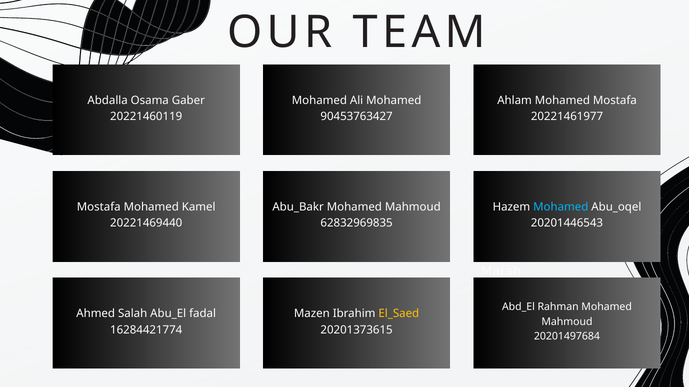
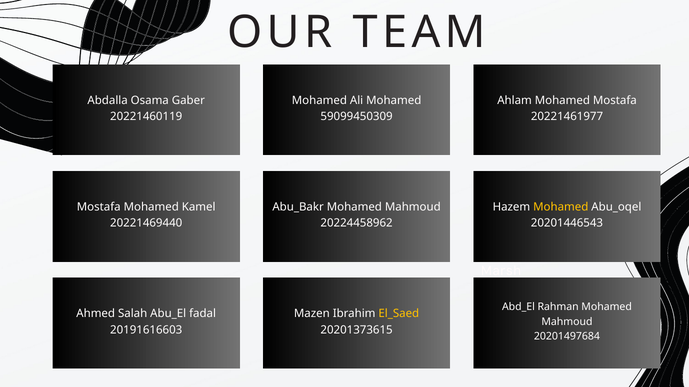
90453763427: 90453763427 -> 59099450309 (357, 117)
Mohamed colour: light blue -> yellow (561, 207)
62832969835: 62832969835 -> 20224458962 (357, 223)
16284421774: 16284421774 -> 20191616603 (146, 330)
